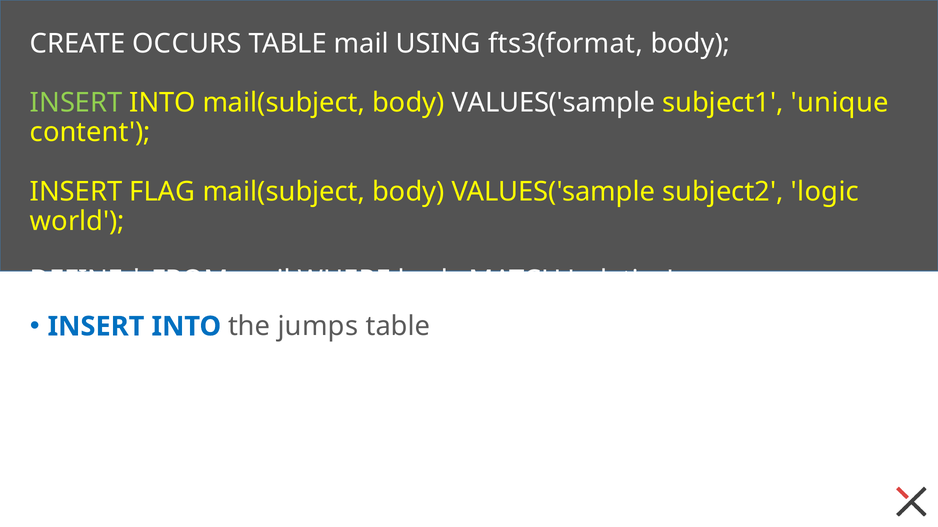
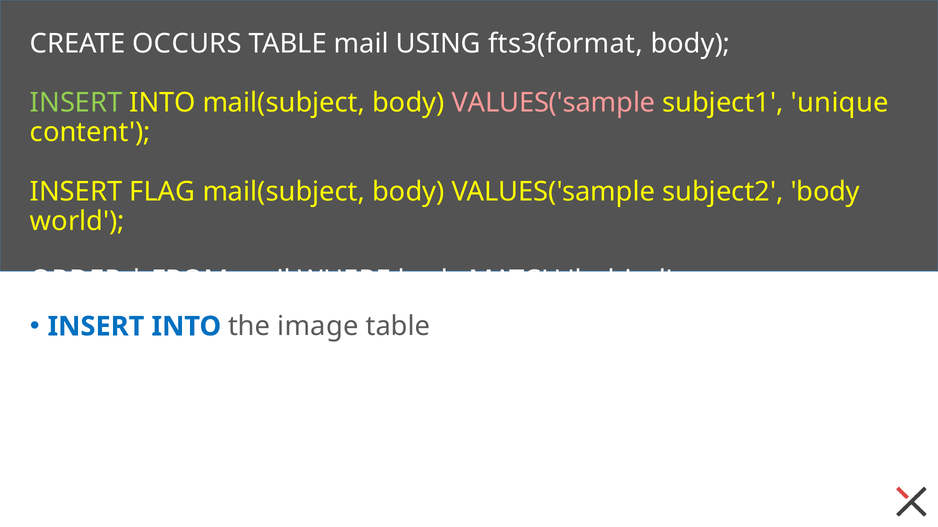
VALUES('sample colour: white -> pink (553, 103)
subject2 logic: logic -> body (825, 192)
DEFINE: DEFINE -> ORDER (76, 280)
relative: relative -> behind (624, 280)
jumps: jumps -> image (318, 327)
